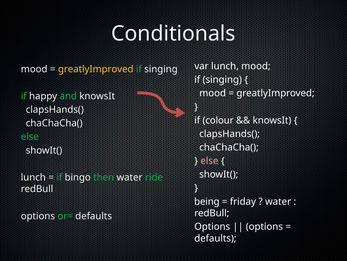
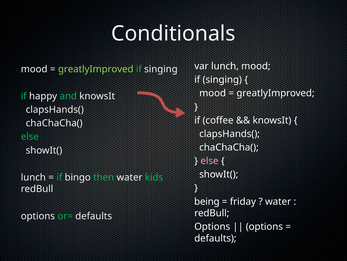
greatlyImproved colour: yellow -> light green (96, 69)
colour: colour -> coffee (218, 120)
ride: ride -> kids (154, 177)
